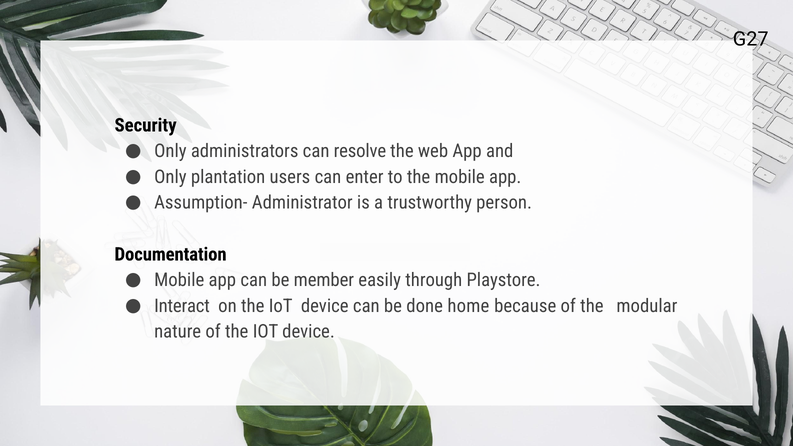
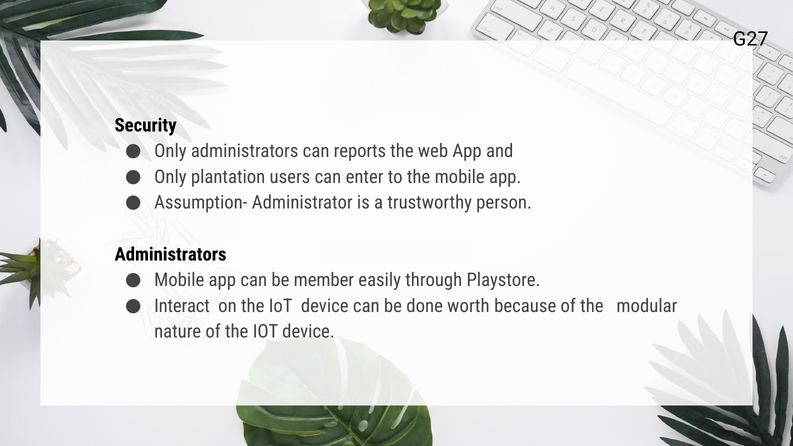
resolve: resolve -> reports (360, 151)
Documentation: Documentation -> Administrators (171, 254)
home: home -> worth (468, 306)
